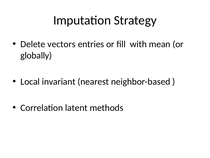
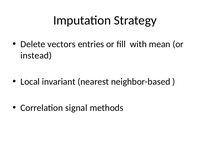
globally: globally -> instead (36, 55)
latent: latent -> signal (76, 108)
